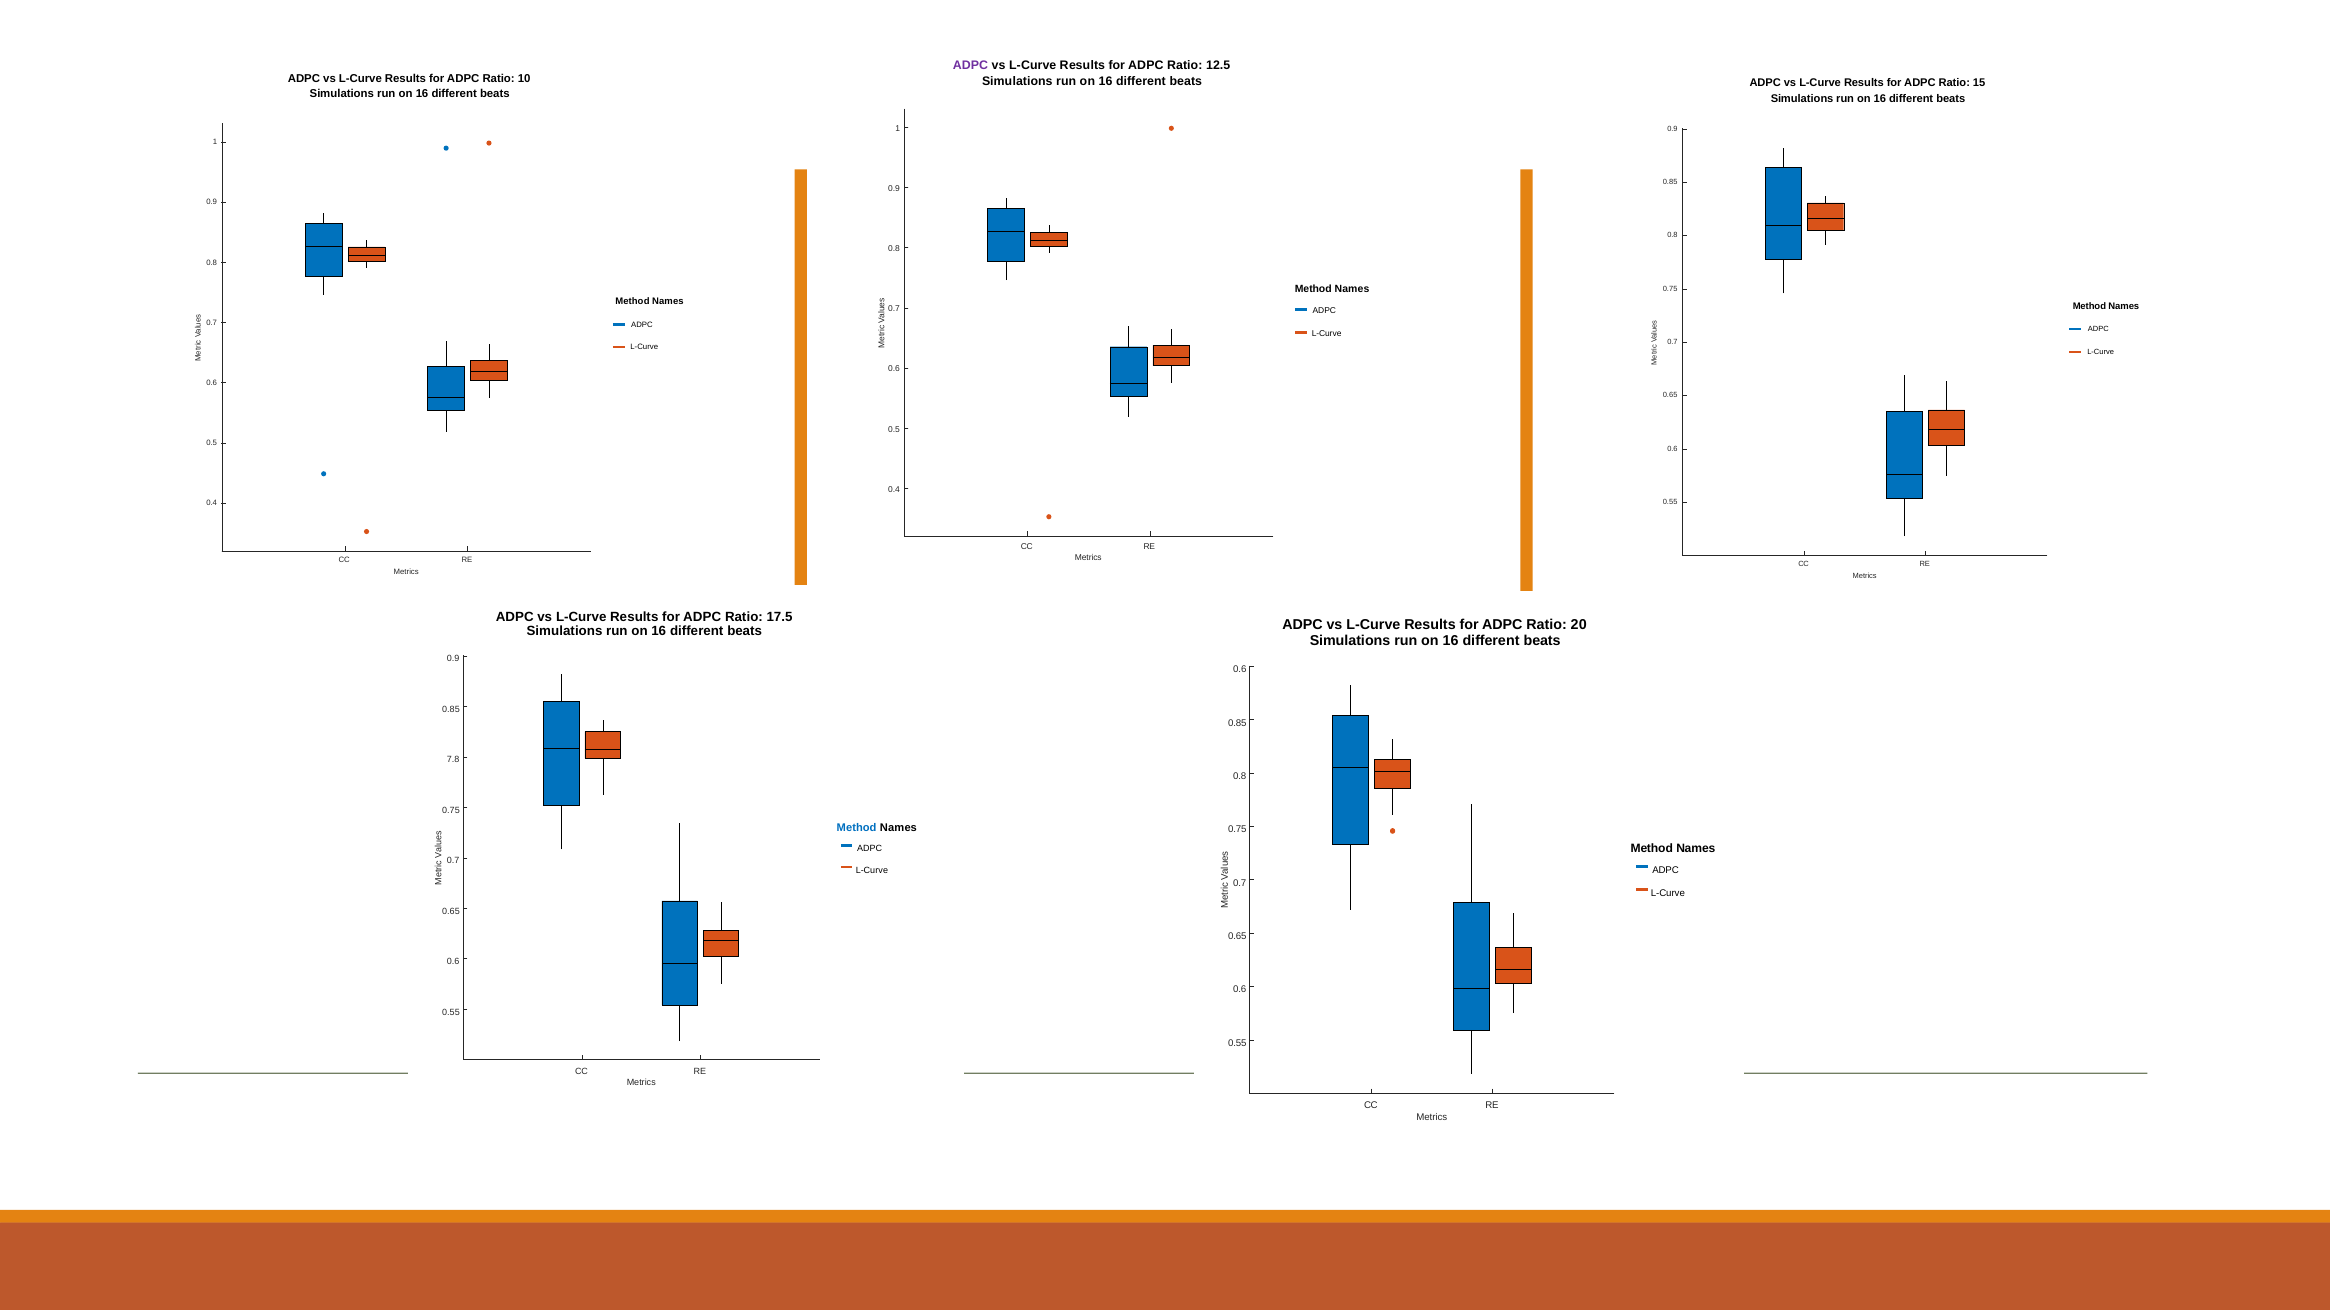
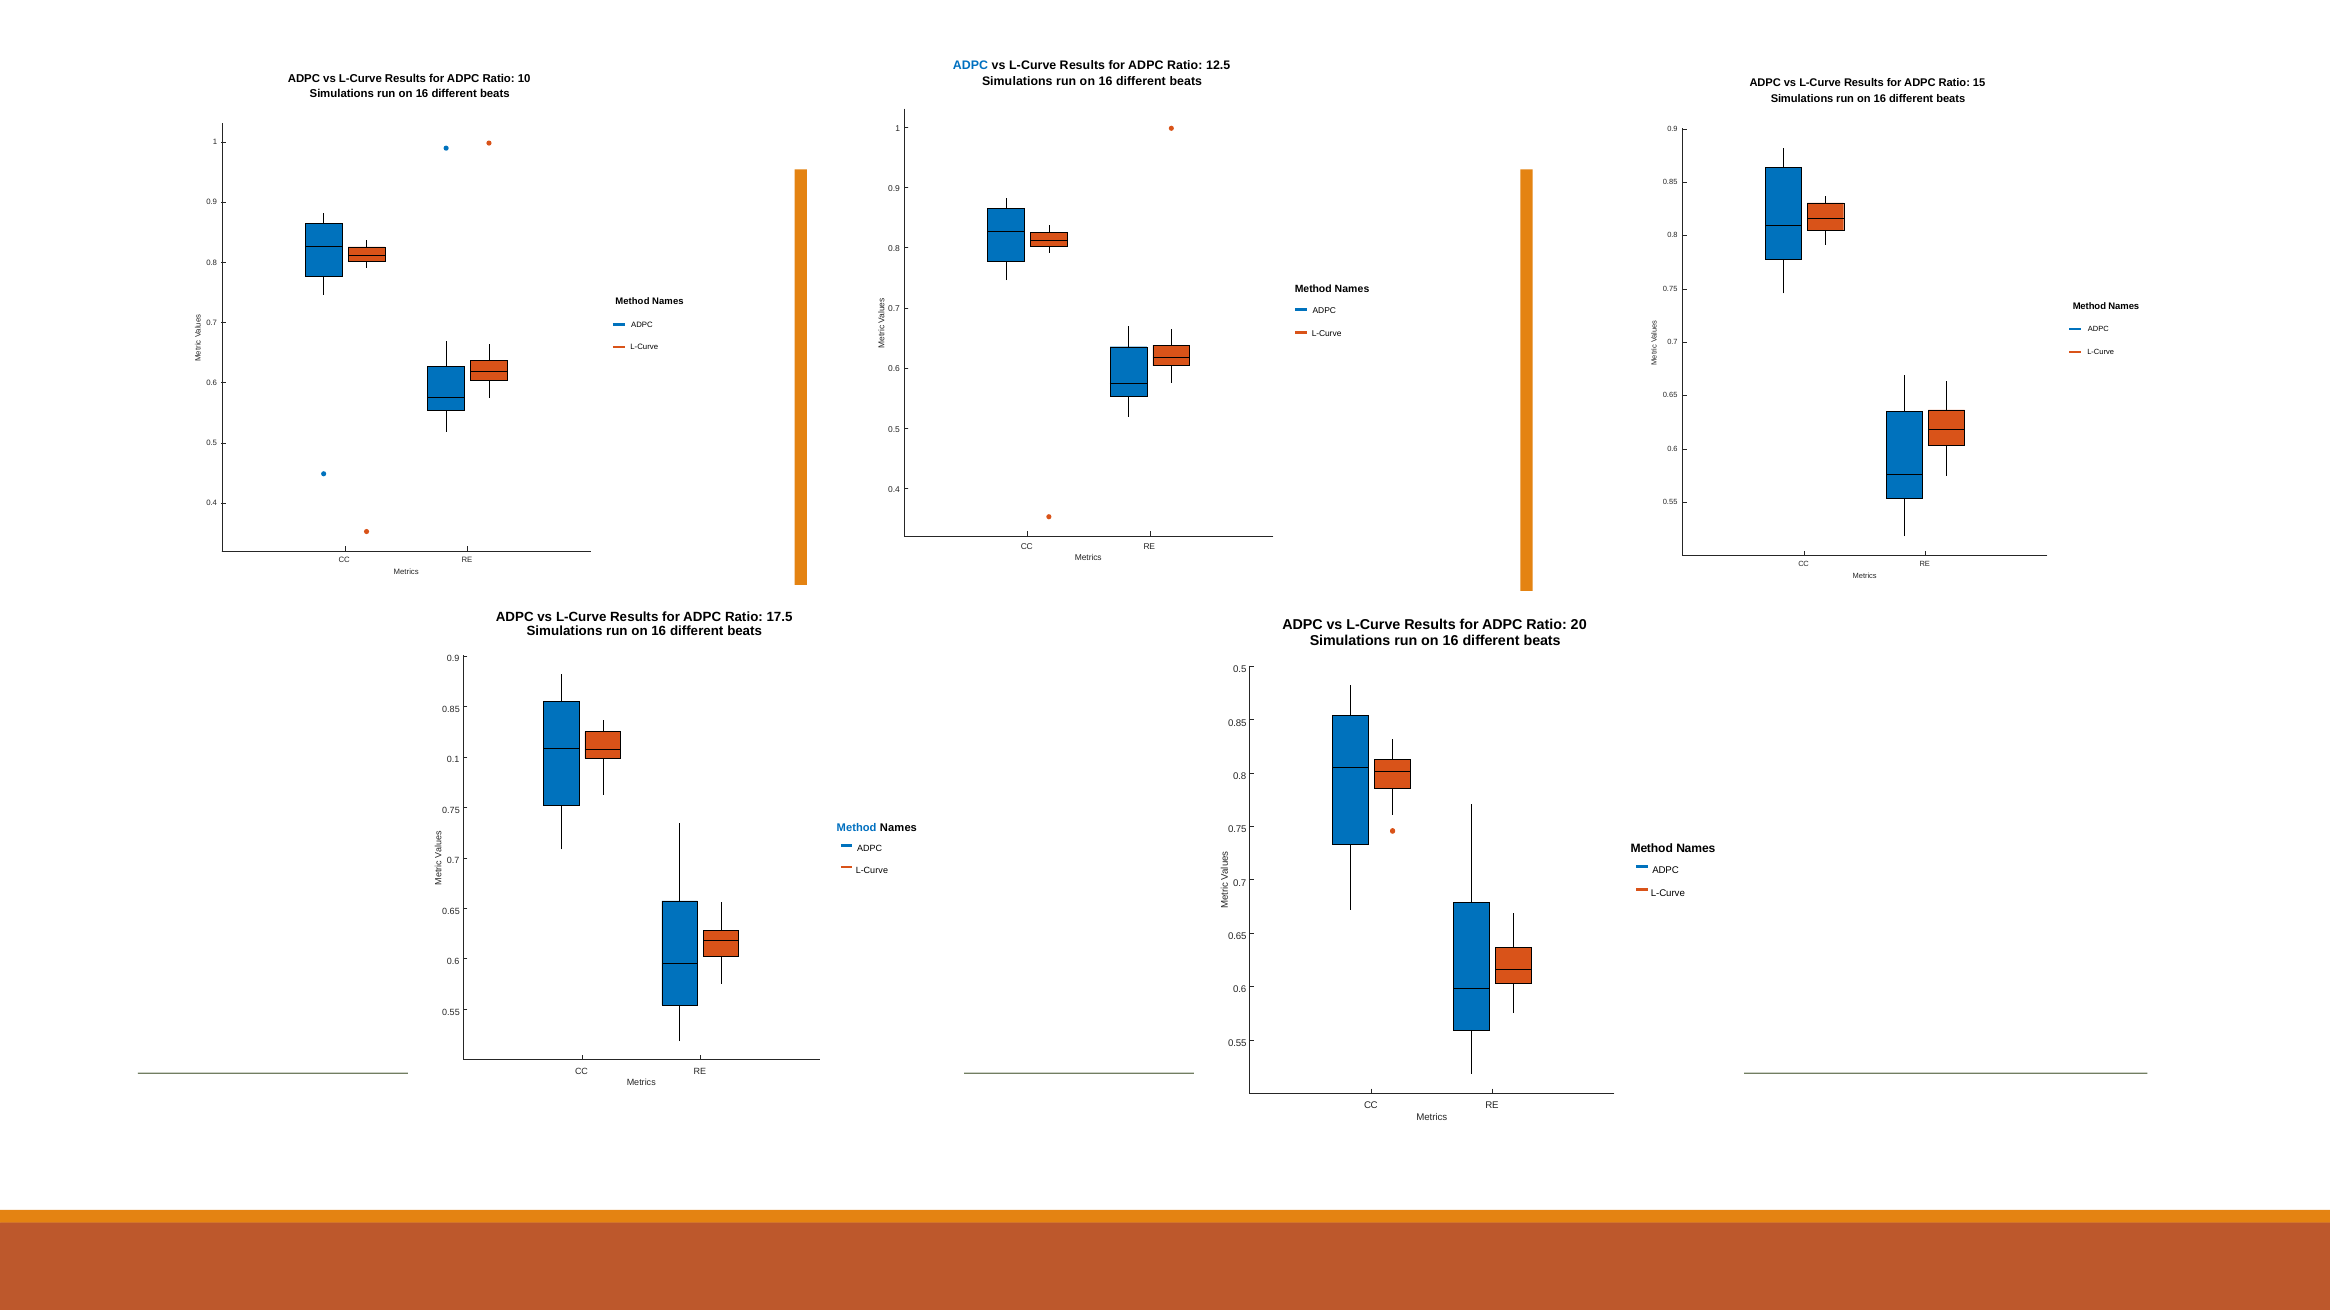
ADPC colour: purple -> blue (971, 66)
0.6: 0.6 -> 0.5 (1240, 670)
7.8: 7.8 -> 0.1 (453, 760)
